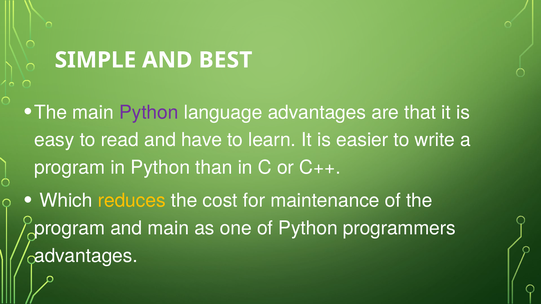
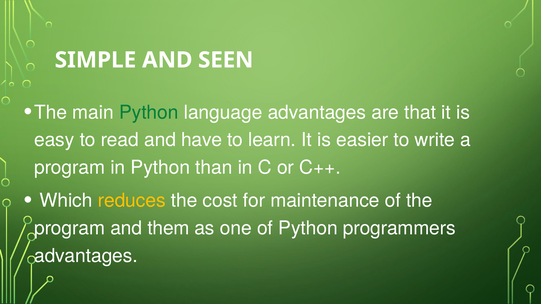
BEST: BEST -> SEEN (226, 60)
Python colour: purple -> green (149, 112)
and main: main -> them (168, 228)
